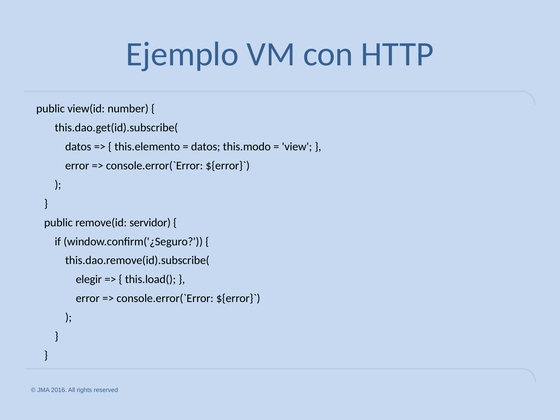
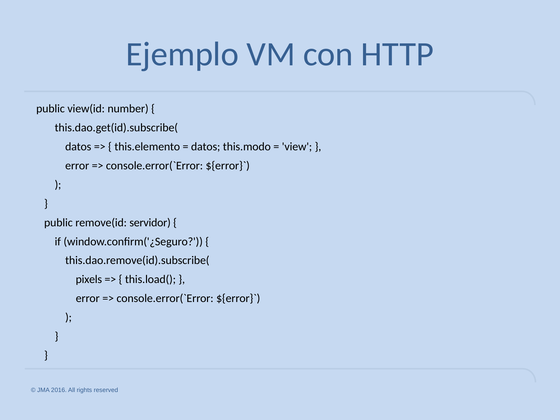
elegir: elegir -> pixels (89, 279)
